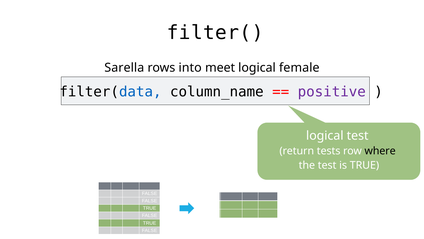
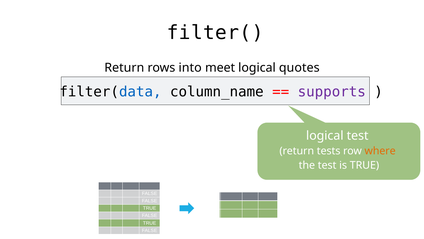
Sarella: Sarella -> Return (124, 68)
female: female -> quotes (299, 68)
positive: positive -> supports (332, 91)
where colour: black -> orange (380, 151)
